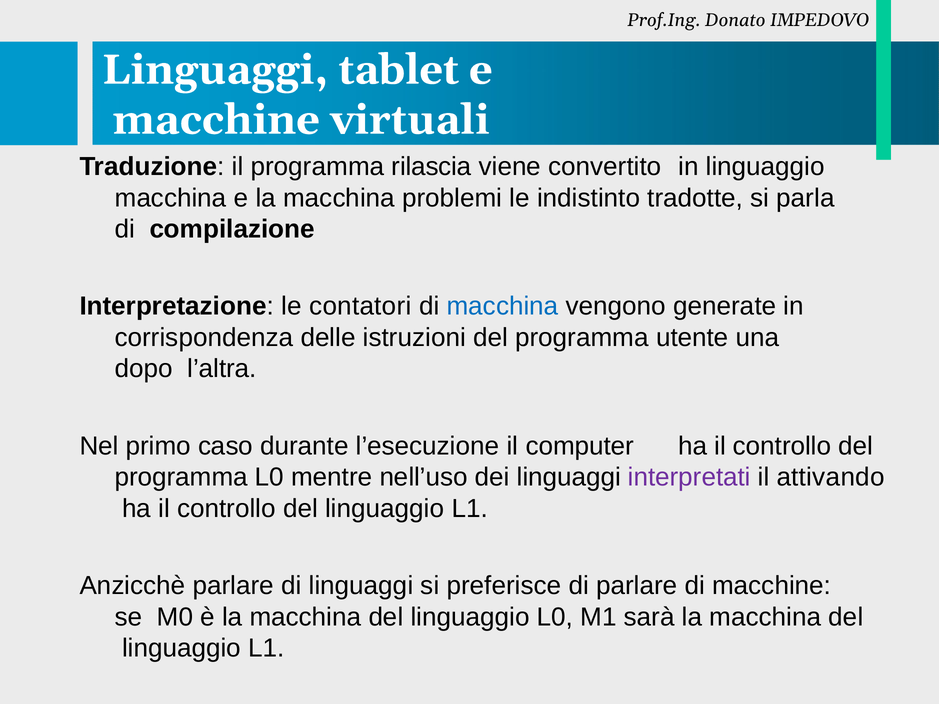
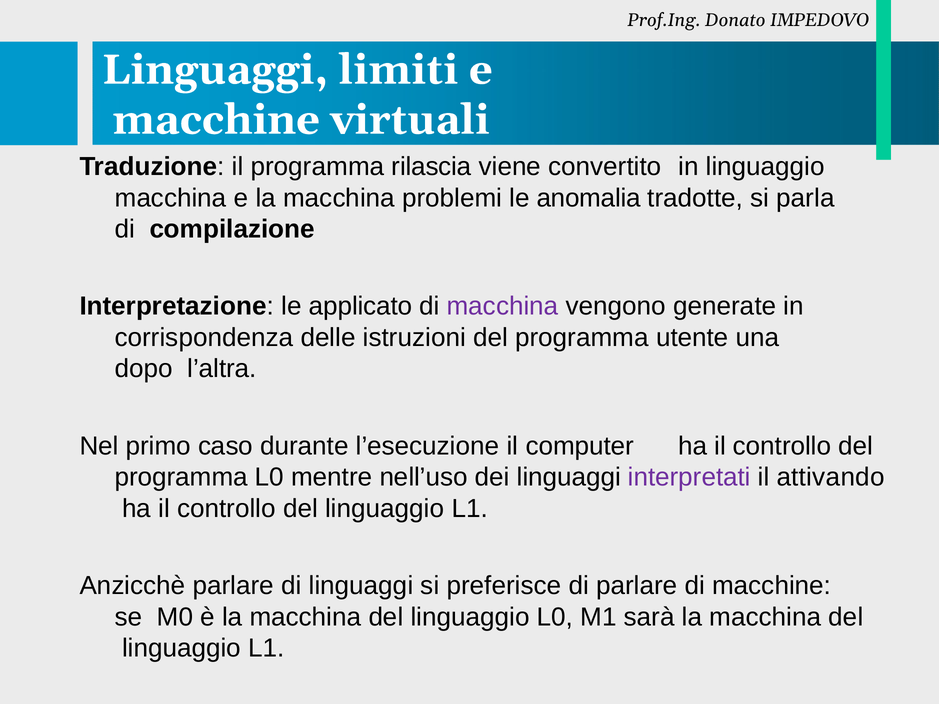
tablet: tablet -> limiti (398, 70)
indistinto: indistinto -> anomalia (589, 198)
contatori: contatori -> applicato (361, 306)
macchina colour: blue -> purple (503, 306)
